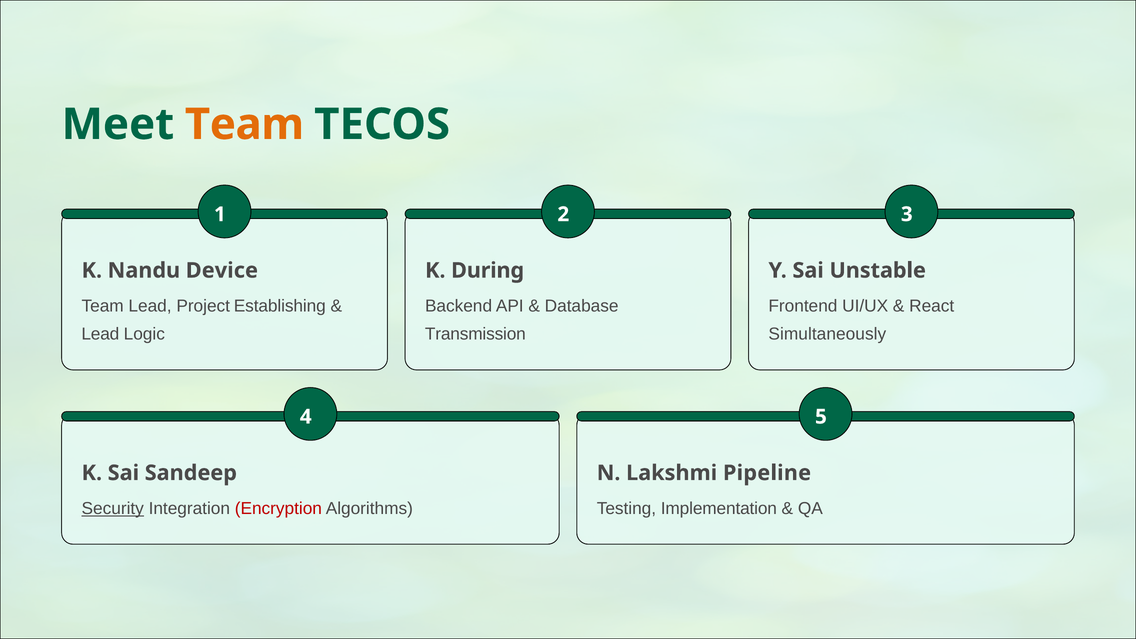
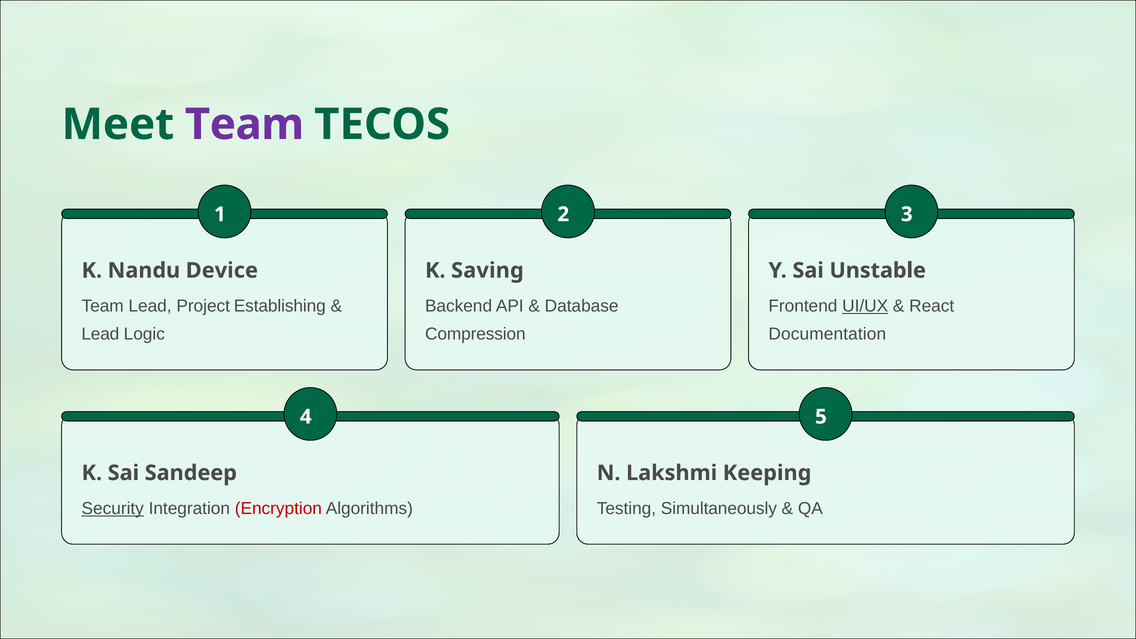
Team colour: orange -> purple (244, 125)
During: During -> Saving (487, 270)
UI/UX underline: none -> present (865, 306)
Transmission: Transmission -> Compression (475, 334)
Simultaneously: Simultaneously -> Documentation (827, 334)
Pipeline: Pipeline -> Keeping (767, 473)
Implementation: Implementation -> Simultaneously (719, 508)
